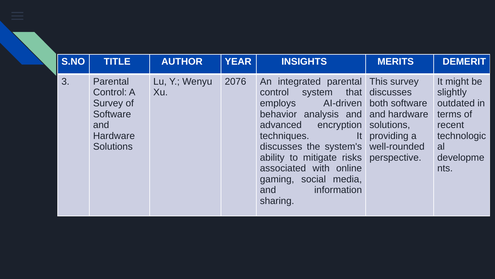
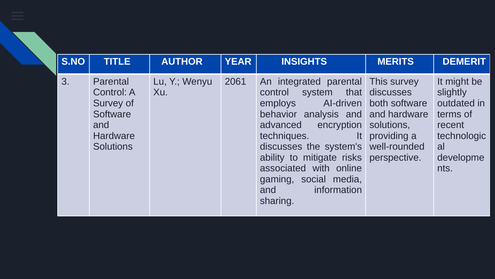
2076: 2076 -> 2061 (235, 81)
